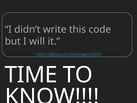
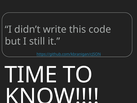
will: will -> still (37, 41)
